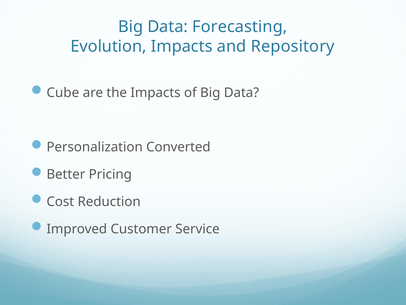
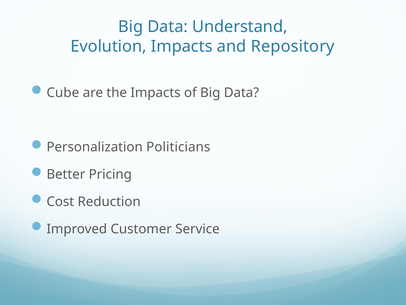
Forecasting: Forecasting -> Understand (240, 27)
Converted: Converted -> Politicians (178, 147)
